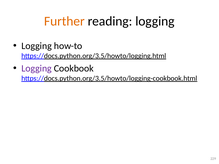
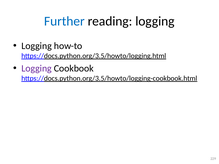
Further colour: orange -> blue (64, 21)
